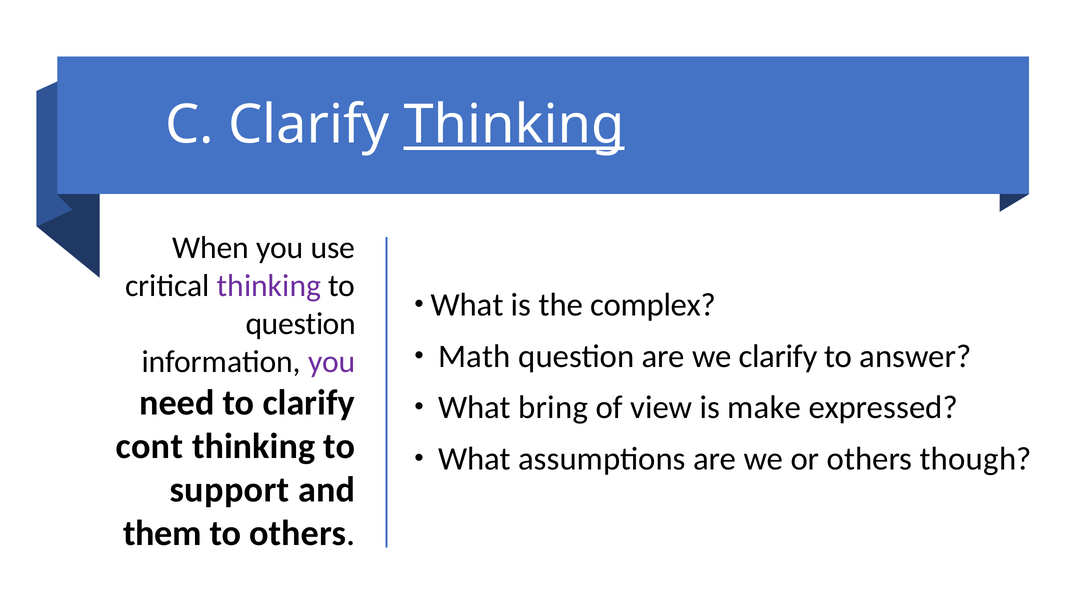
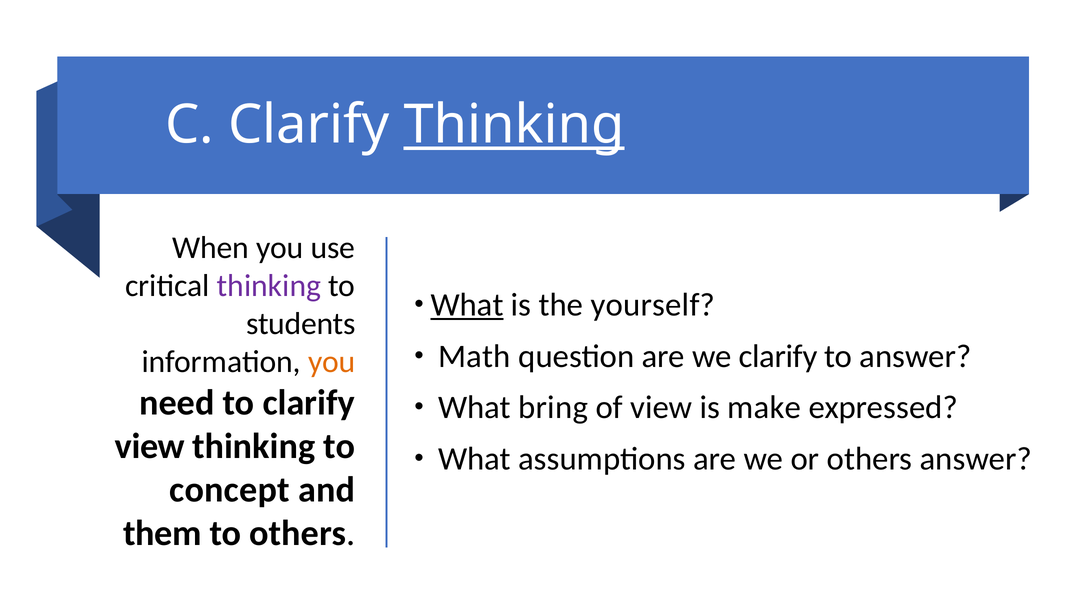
What underline: none -> present (467, 305)
complex: complex -> yourself (653, 305)
question: question -> students (301, 324)
you colour: purple -> orange (332, 362)
cont: cont -> view (150, 446)
others though: though -> answer (976, 459)
support: support -> concept (230, 490)
